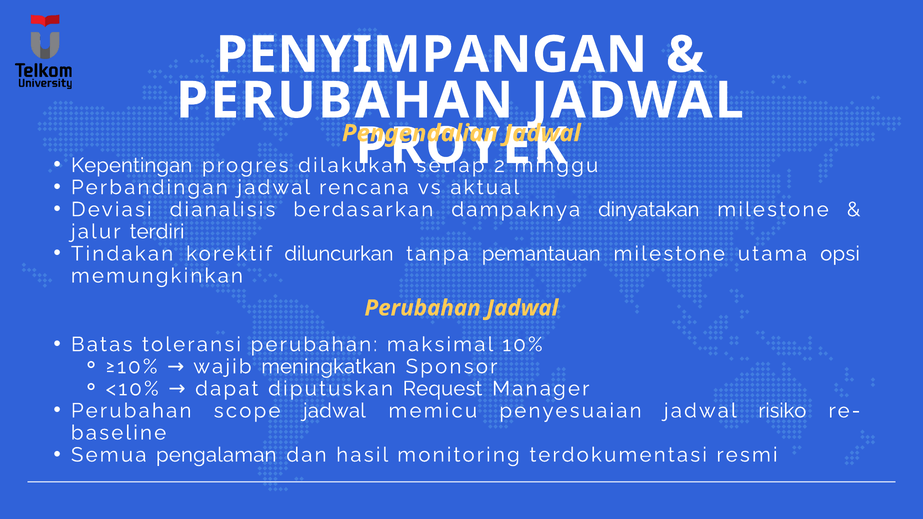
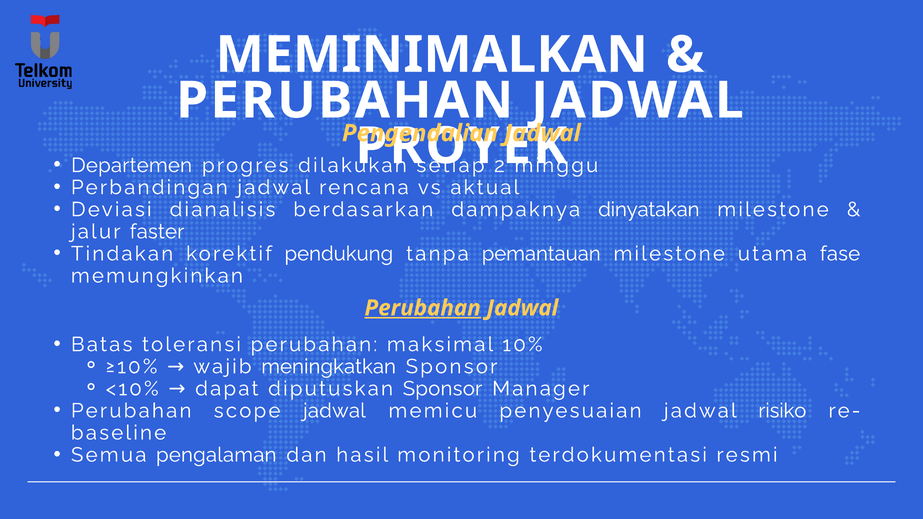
PENYIMPANGAN: PENYIMPANGAN -> MEMINIMALKAN (432, 55)
Kepentingan: Kepentingan -> Departemen (132, 165)
terdiri: terdiri -> faster (157, 232)
diluncurkan: diluncurkan -> pendukung (339, 254)
opsi: opsi -> fase (840, 254)
Perubahan underline: none -> present (423, 308)
diputuskan Request: Request -> Sponsor (442, 389)
